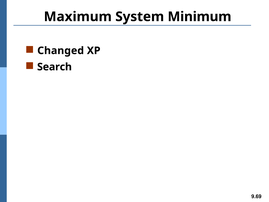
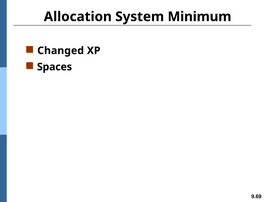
Maximum: Maximum -> Allocation (78, 17)
Search: Search -> Spaces (54, 67)
